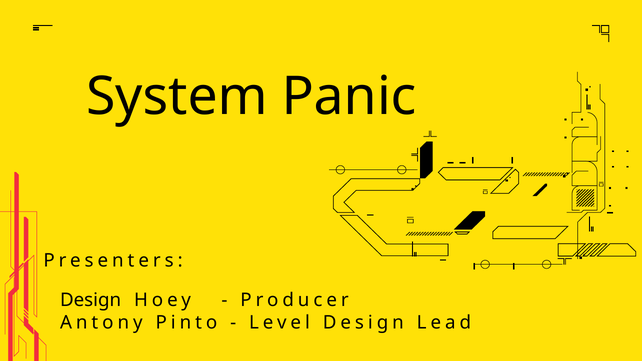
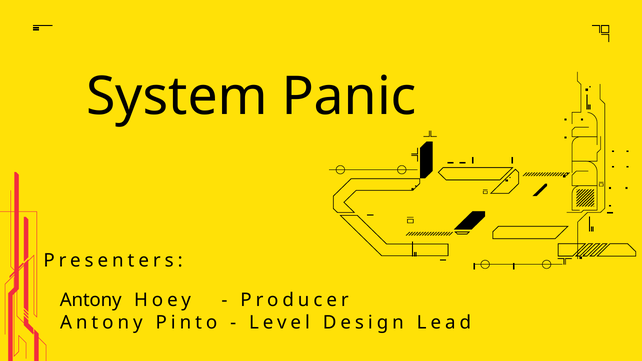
Design: Design -> Antony (91, 300)
